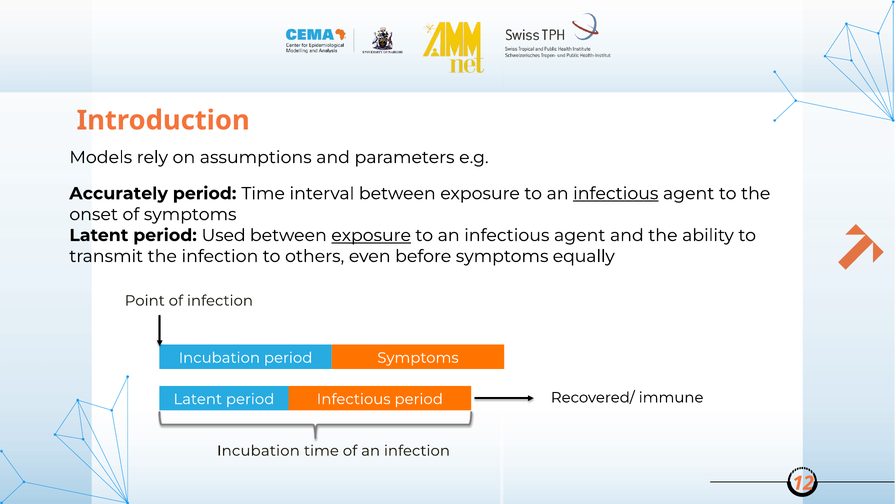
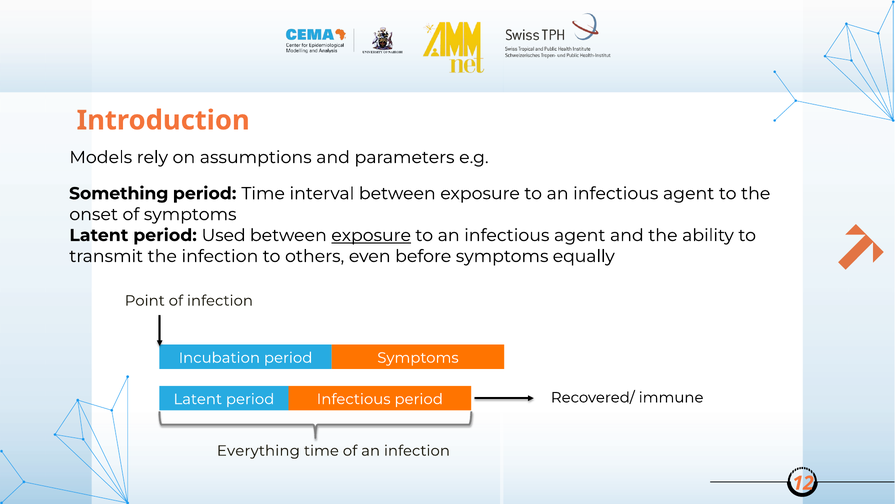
Accurately: Accurately -> Something (119, 193)
infectious underline: present -> none (616, 193)
Incubation: Incubation -> Everything (258, 450)
